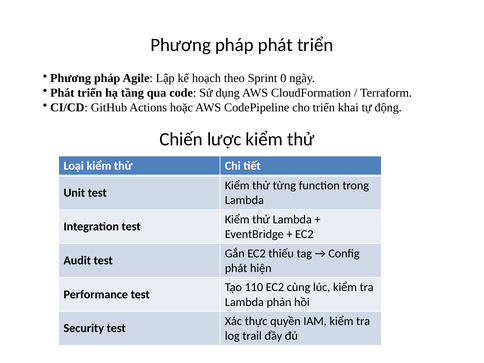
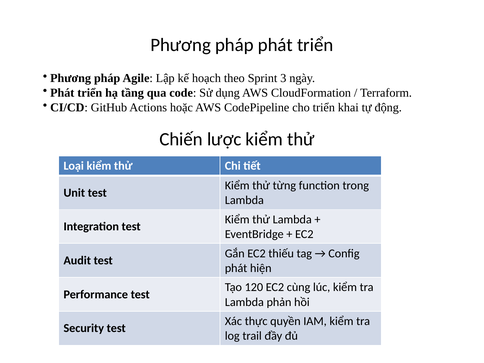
0: 0 -> 3 (283, 78)
110: 110 -> 120 (254, 287)
